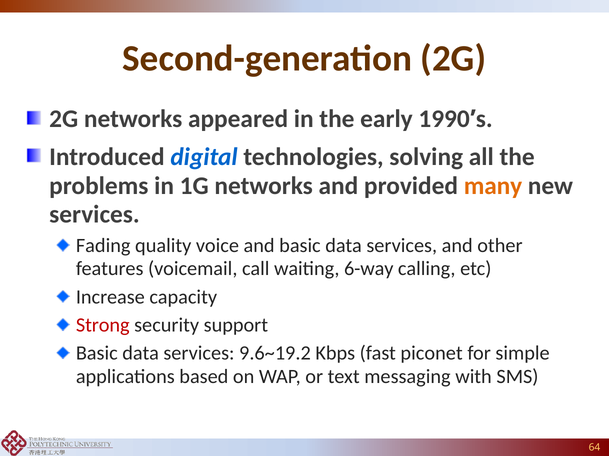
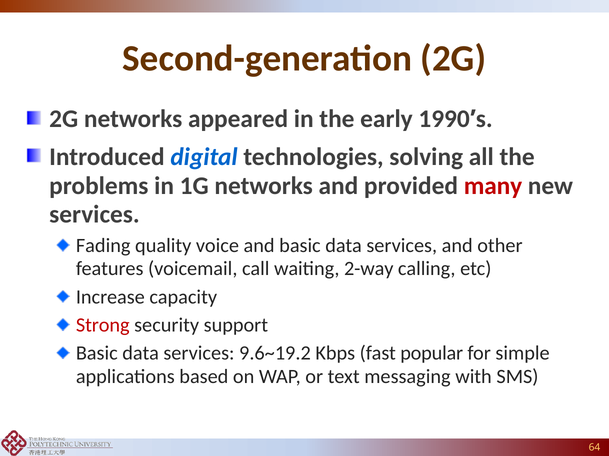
many colour: orange -> red (493, 186)
6-way: 6-way -> 2-way (369, 269)
piconet: piconet -> popular (432, 354)
